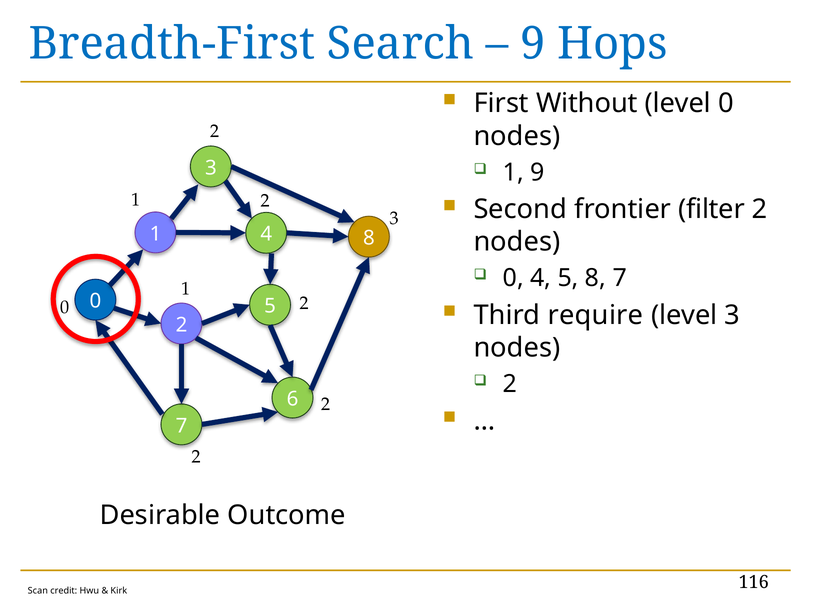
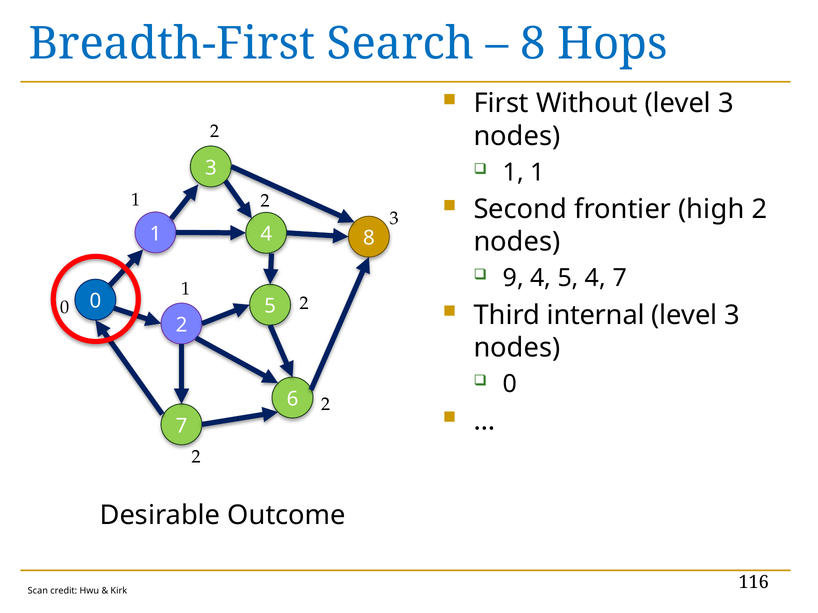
9: 9 -> 8 (533, 44)
0: 0 -> 3 (726, 104)
1 9: 9 -> 1 (537, 172)
filter: filter -> high (711, 209)
0: 0 -> 9 (513, 278)
5 8: 8 -> 4 (595, 278)
require: require -> internal (596, 315)
2: 2 -> 0 (510, 384)
